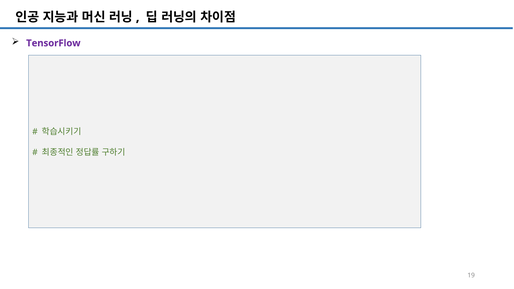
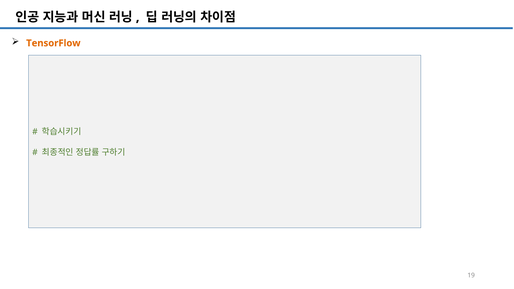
TensorFlow colour: purple -> orange (53, 43)
